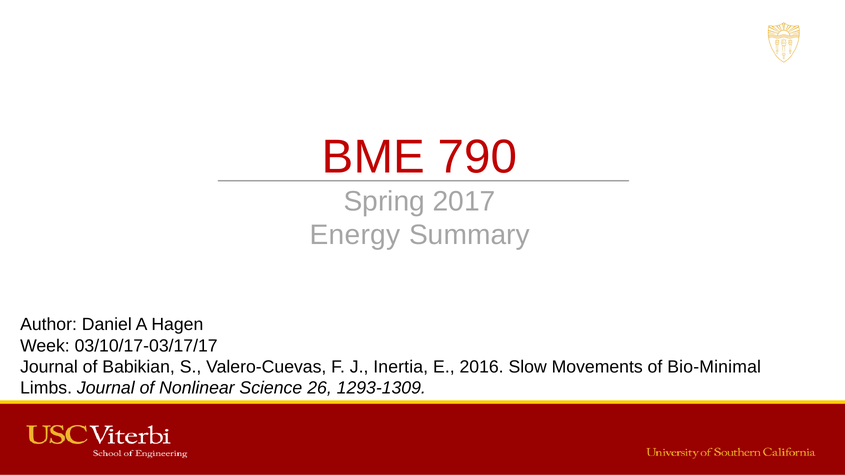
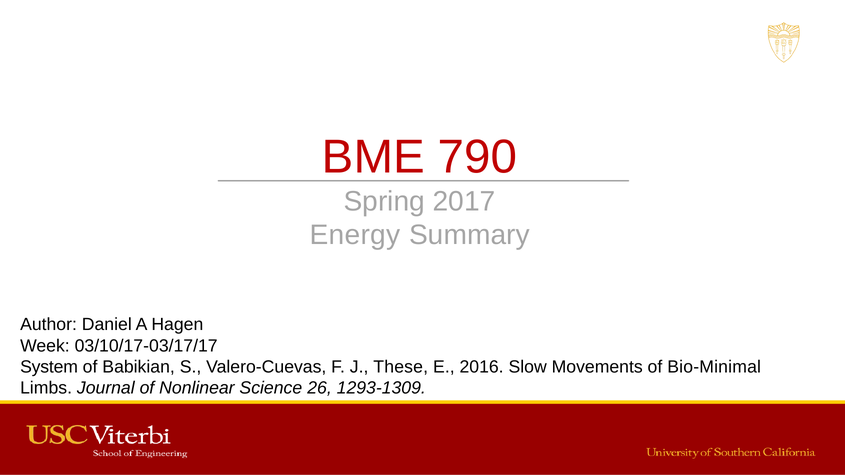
Journal: Journal -> System (49, 367)
Inertia: Inertia -> These (401, 367)
